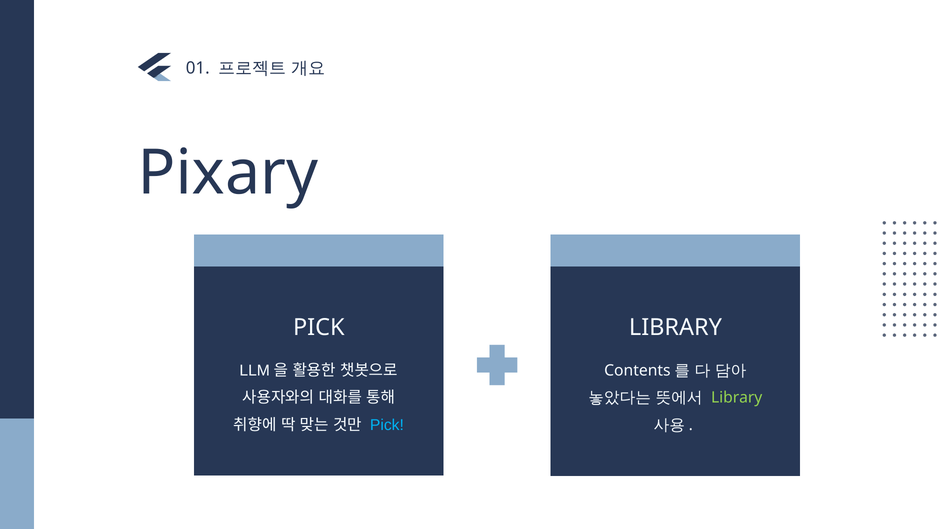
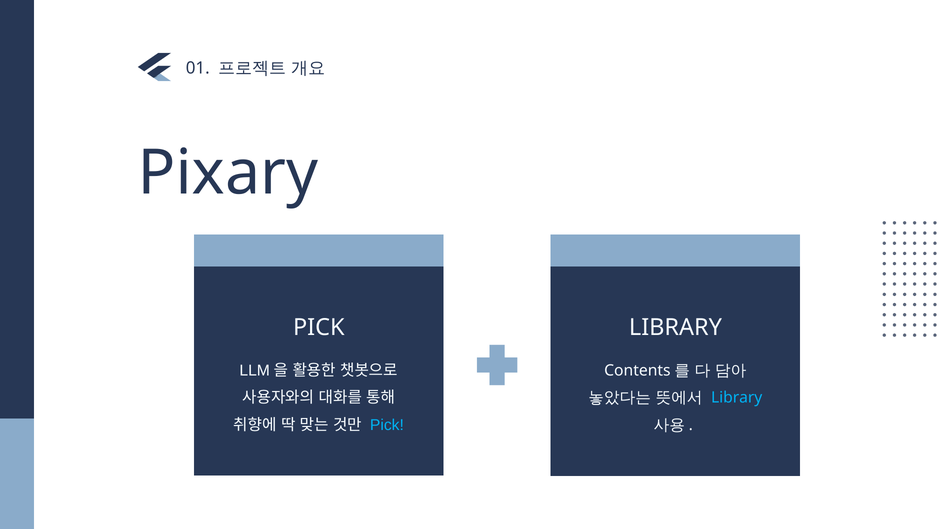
Library colour: light green -> light blue (737, 397)
